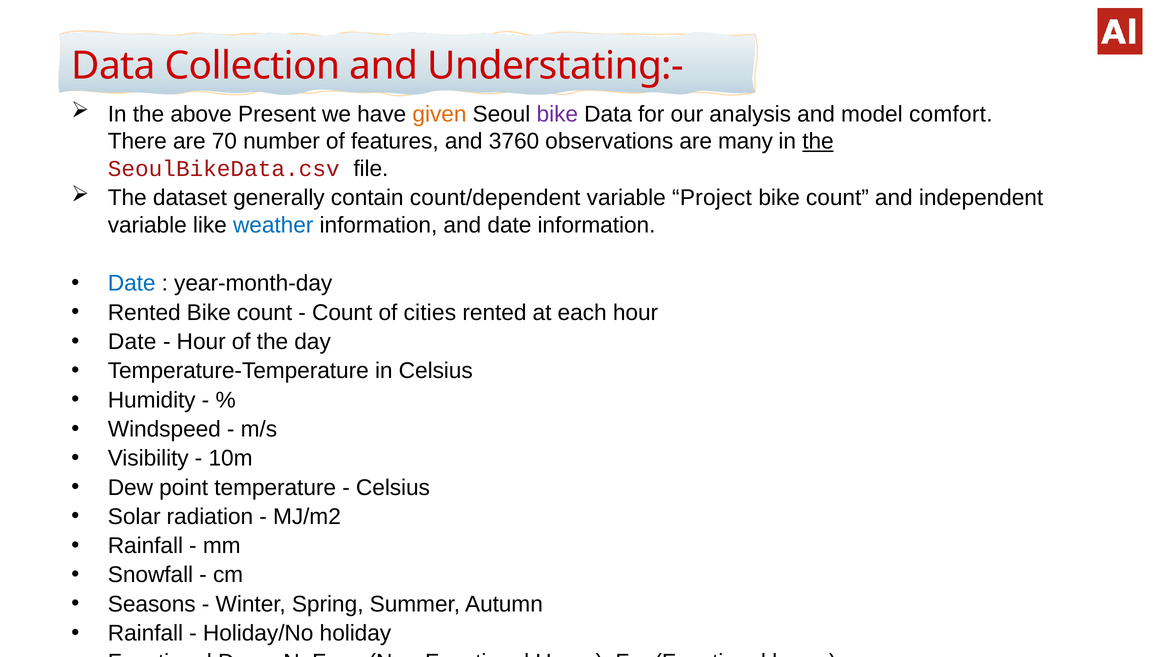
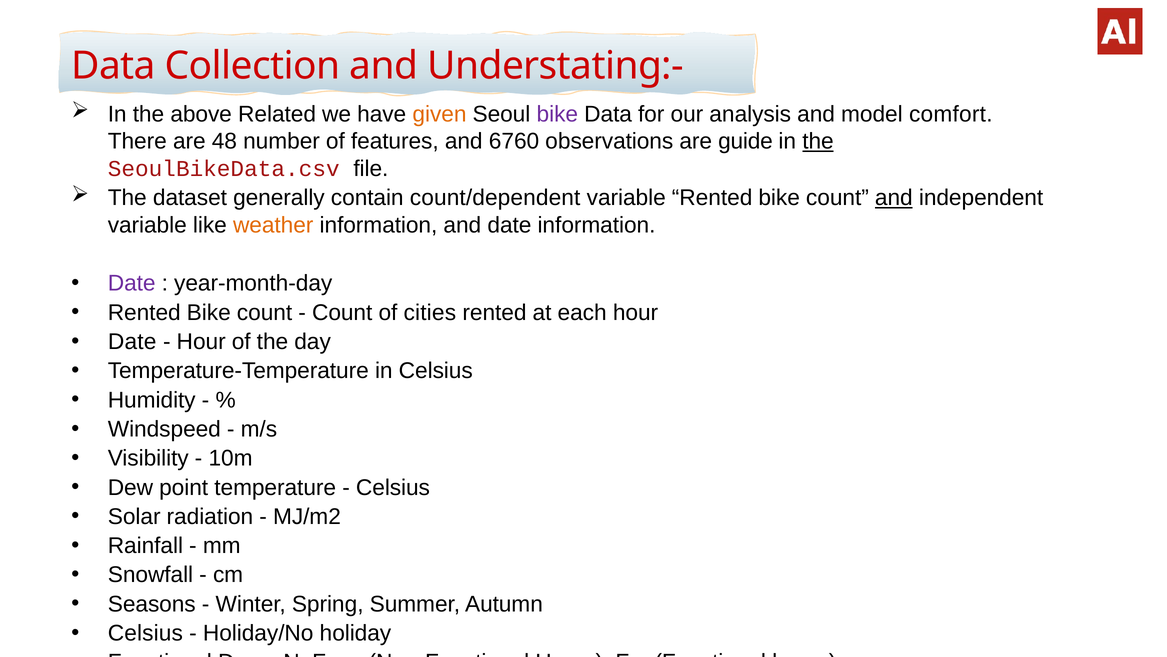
Present: Present -> Related (277, 114)
70: 70 -> 48 (224, 141)
3760: 3760 -> 6760 (514, 141)
many: many -> guide (745, 141)
variable Project: Project -> Rented (712, 198)
and underline: none -> present (894, 198)
weather colour: blue -> orange (273, 225)
Date colour: blue -> purple (132, 283)
Rainfall: Rainfall -> Celsius (145, 633)
